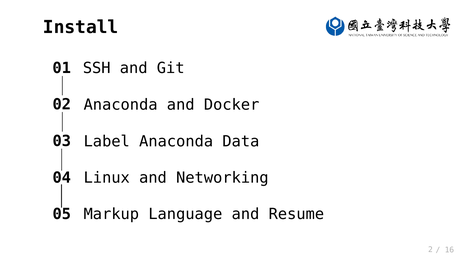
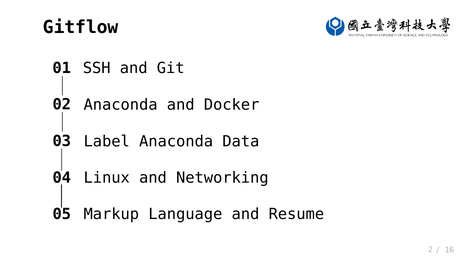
Install: Install -> Gitflow (81, 27)
